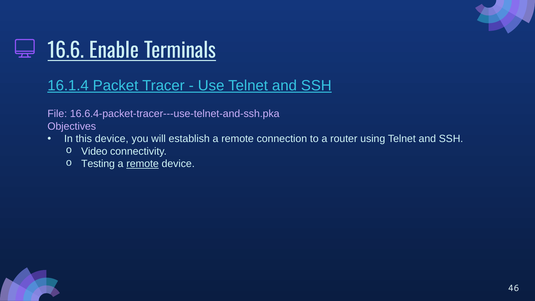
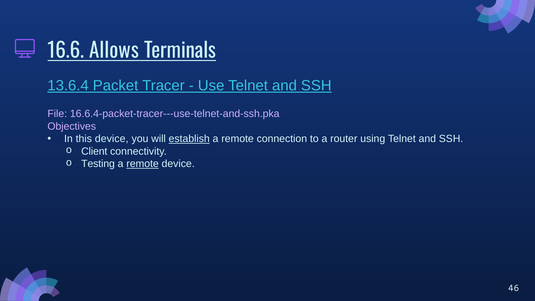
Enable: Enable -> Allows (114, 51)
16.1.4: 16.1.4 -> 13.6.4 (68, 86)
establish underline: none -> present (189, 139)
Video: Video -> Client (94, 151)
